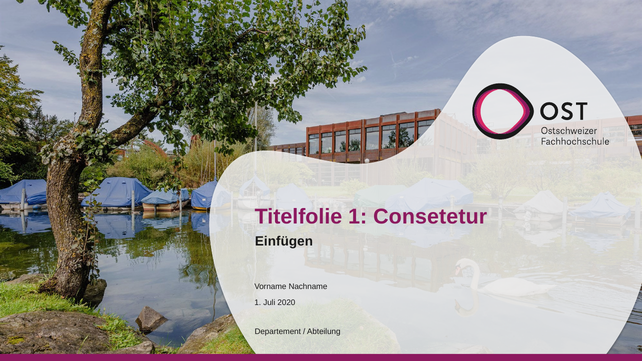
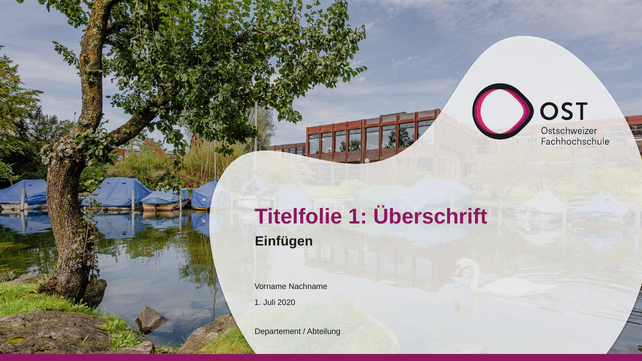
Consetetur: Consetetur -> Überschrift (430, 217)
